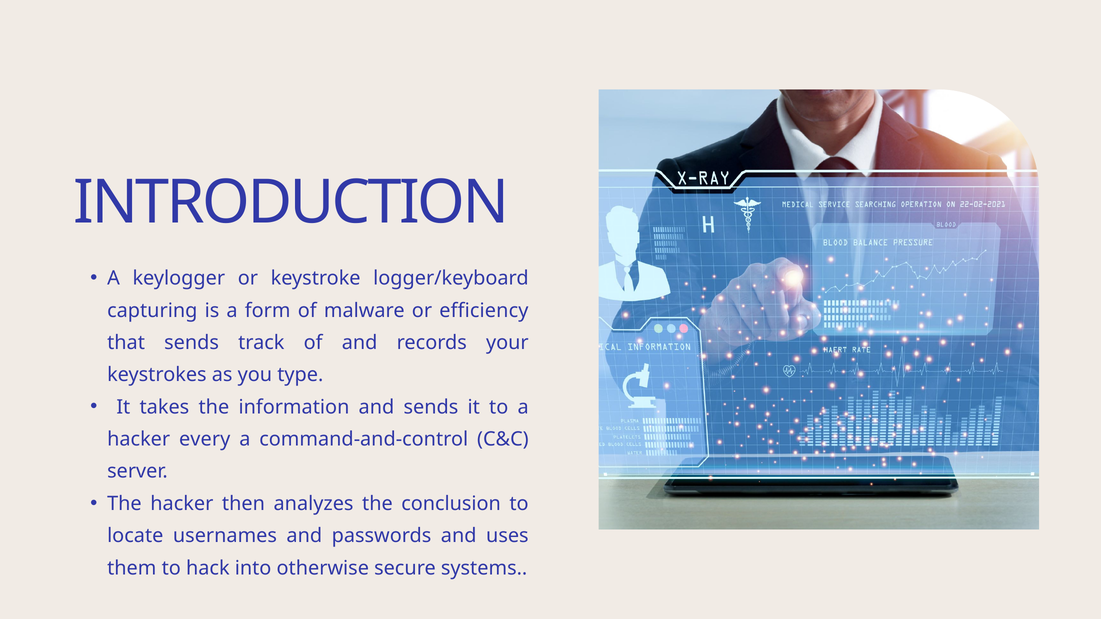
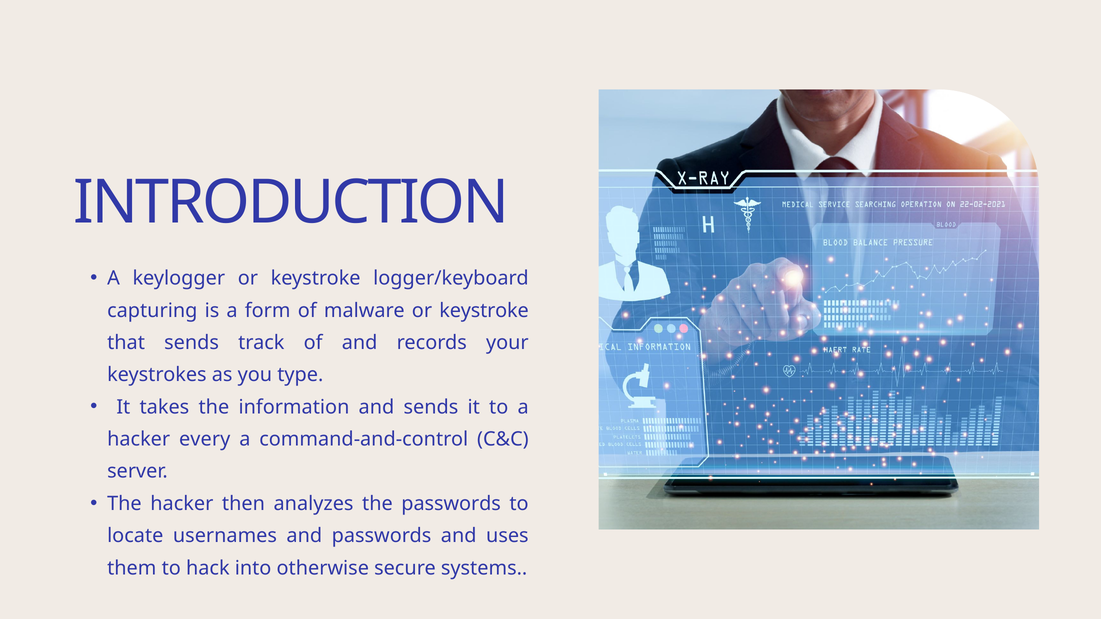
malware or efficiency: efficiency -> keystroke (484, 311)
the conclusion: conclusion -> passwords (451, 504)
